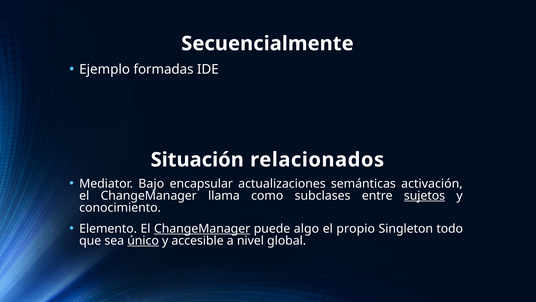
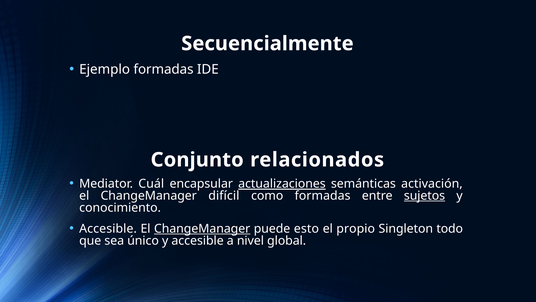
Situación: Situación -> Conjunto (197, 160)
Bajo: Bajo -> Cuál (151, 184)
actualizaciones underline: none -> present (282, 184)
llama: llama -> difícil (224, 196)
como subclases: subclases -> formadas (323, 196)
Elemento: Elemento -> Accesible (108, 228)
algo: algo -> esto (306, 228)
único underline: present -> none (143, 240)
